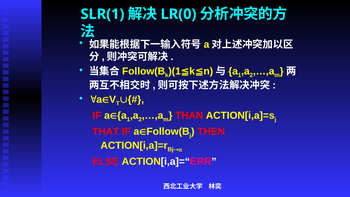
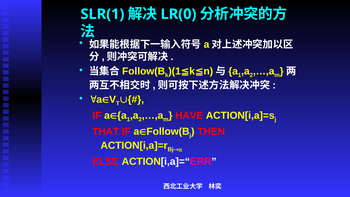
THAN: THAN -> HAVE (189, 115)
